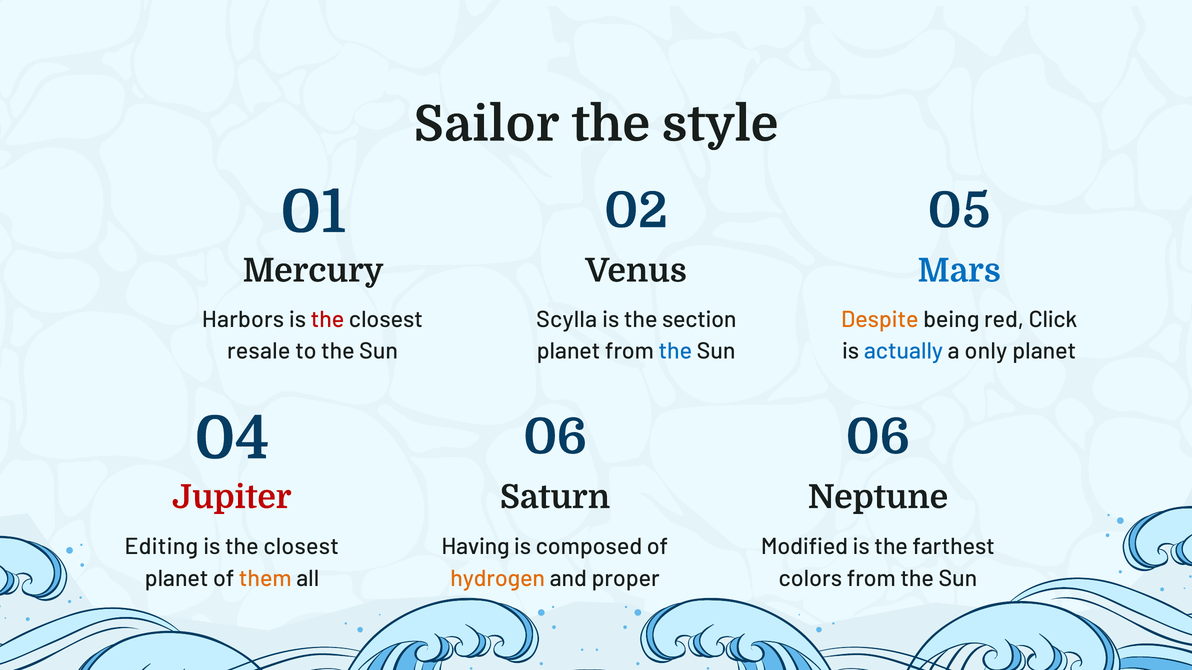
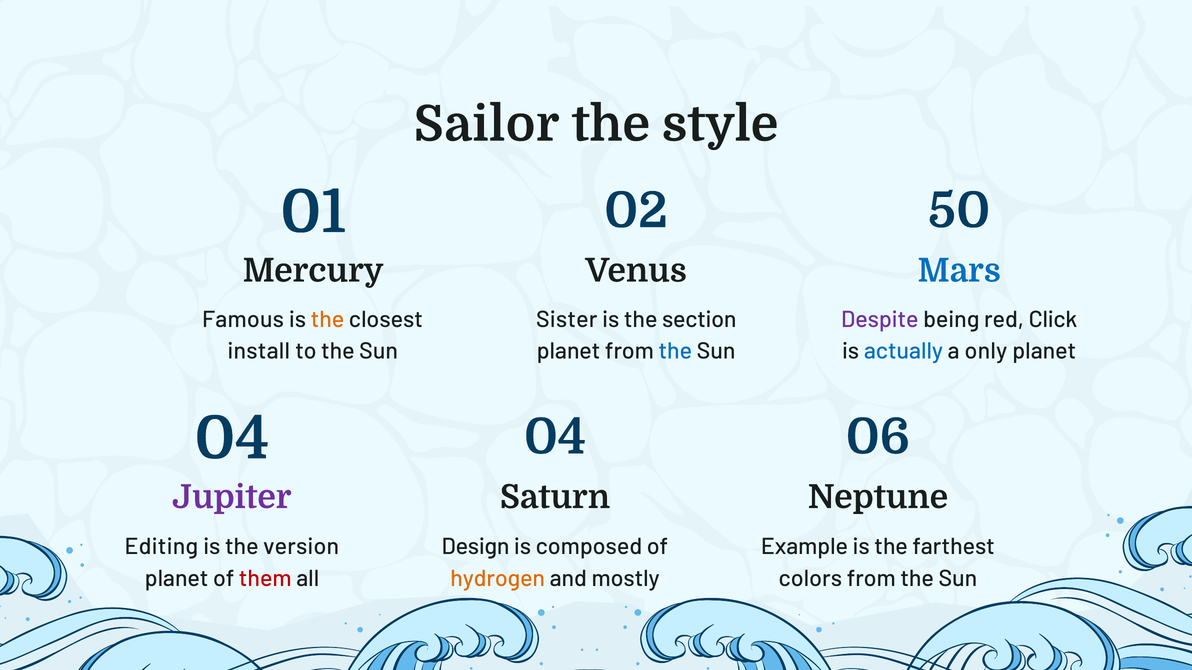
05: 05 -> 50 (959, 211)
Harbors: Harbors -> Famous (243, 320)
the colour: red -> orange (327, 320)
Scylla: Scylla -> Sister (567, 320)
Despite colour: orange -> purple (880, 320)
resale: resale -> install (259, 352)
04 06: 06 -> 04 (555, 437)
Jupiter colour: red -> purple (232, 497)
closest: closest -> version (301, 547)
Having: Having -> Design (476, 547)
Modified: Modified -> Example (804, 547)
them colour: orange -> red (265, 579)
proper: proper -> mostly (626, 579)
